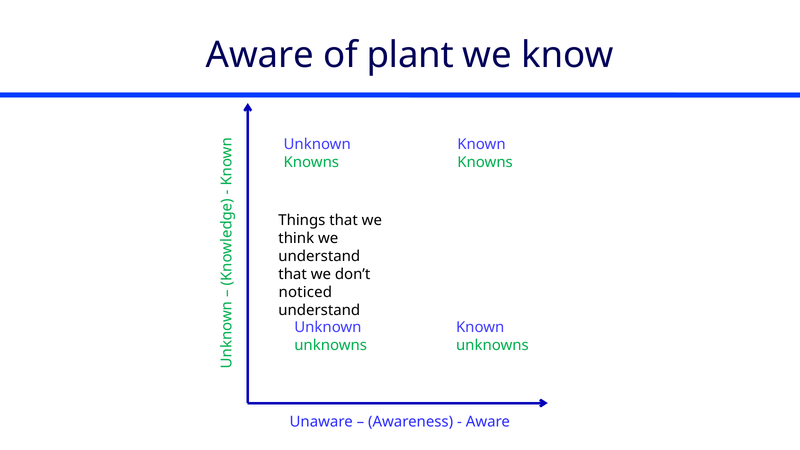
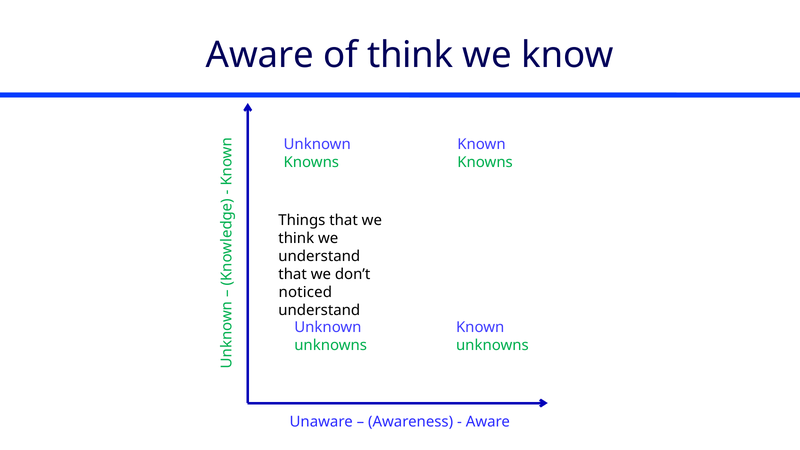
of plant: plant -> think (410, 55)
